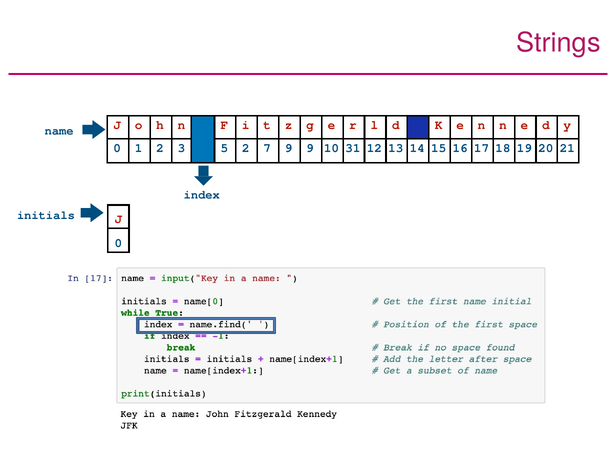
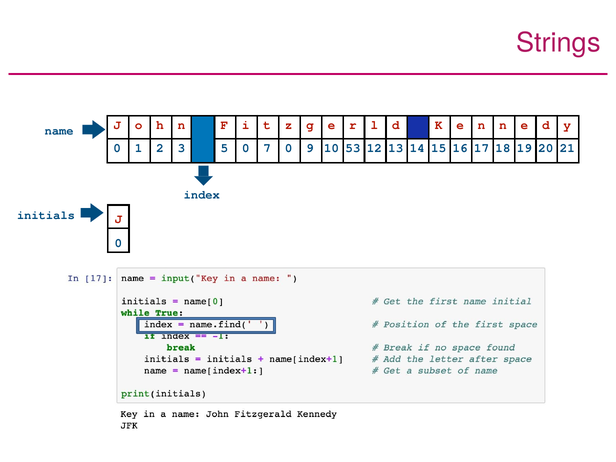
5 2: 2 -> 0 (246, 148)
7 9: 9 -> 0 (289, 148)
31: 31 -> 53 (353, 148)
